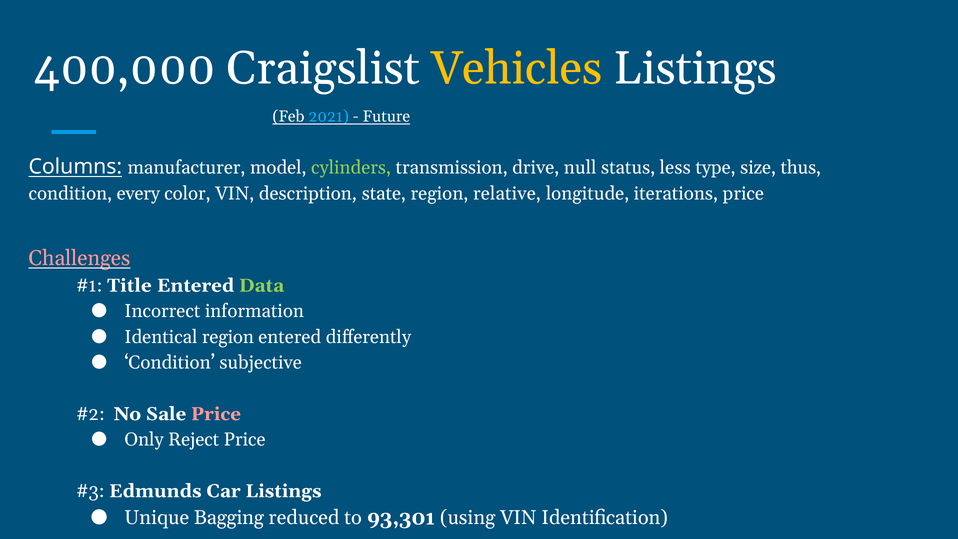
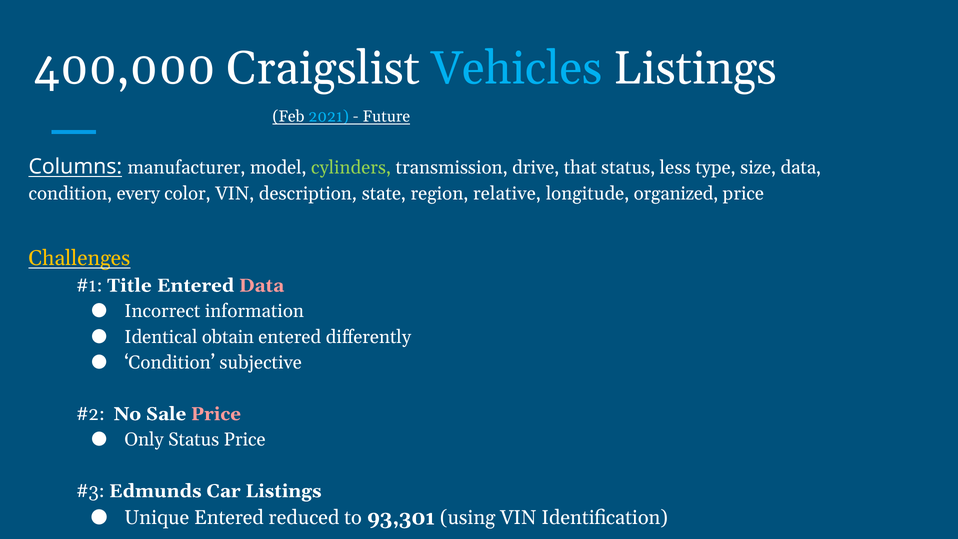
Vehicles colour: yellow -> light blue (517, 69)
null: null -> that (580, 167)
size thus: thus -> data (801, 167)
iterations: iterations -> organized (676, 194)
Challenges colour: pink -> yellow (79, 258)
Data colour: light green -> pink (262, 285)
Identical region: region -> obtain (228, 337)
Only Reject: Reject -> Status (194, 440)
Unique Bagging: Bagging -> Entered (229, 518)
